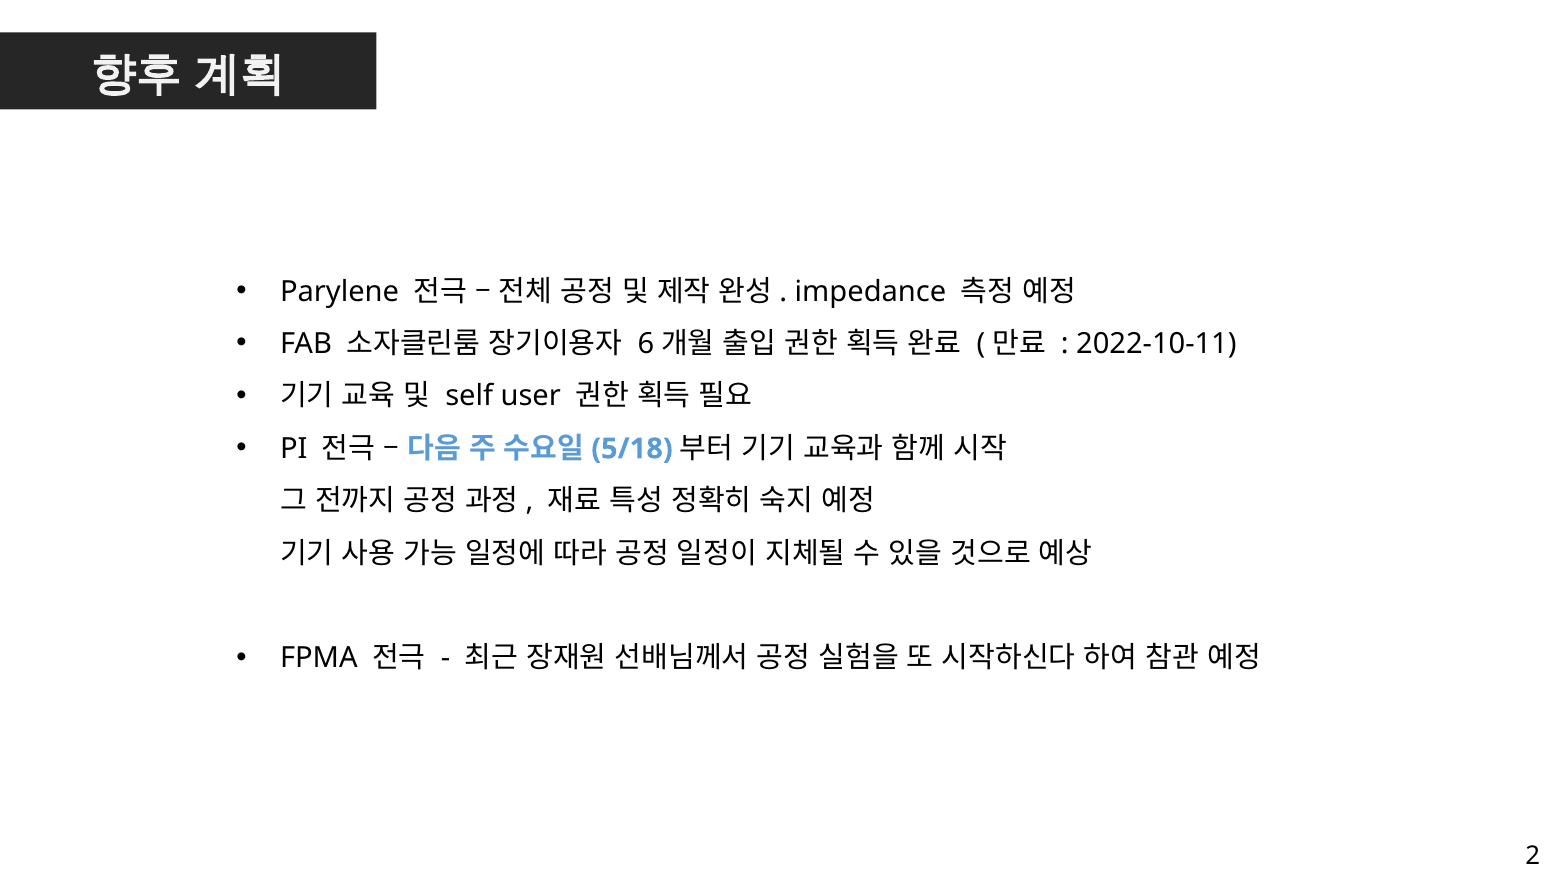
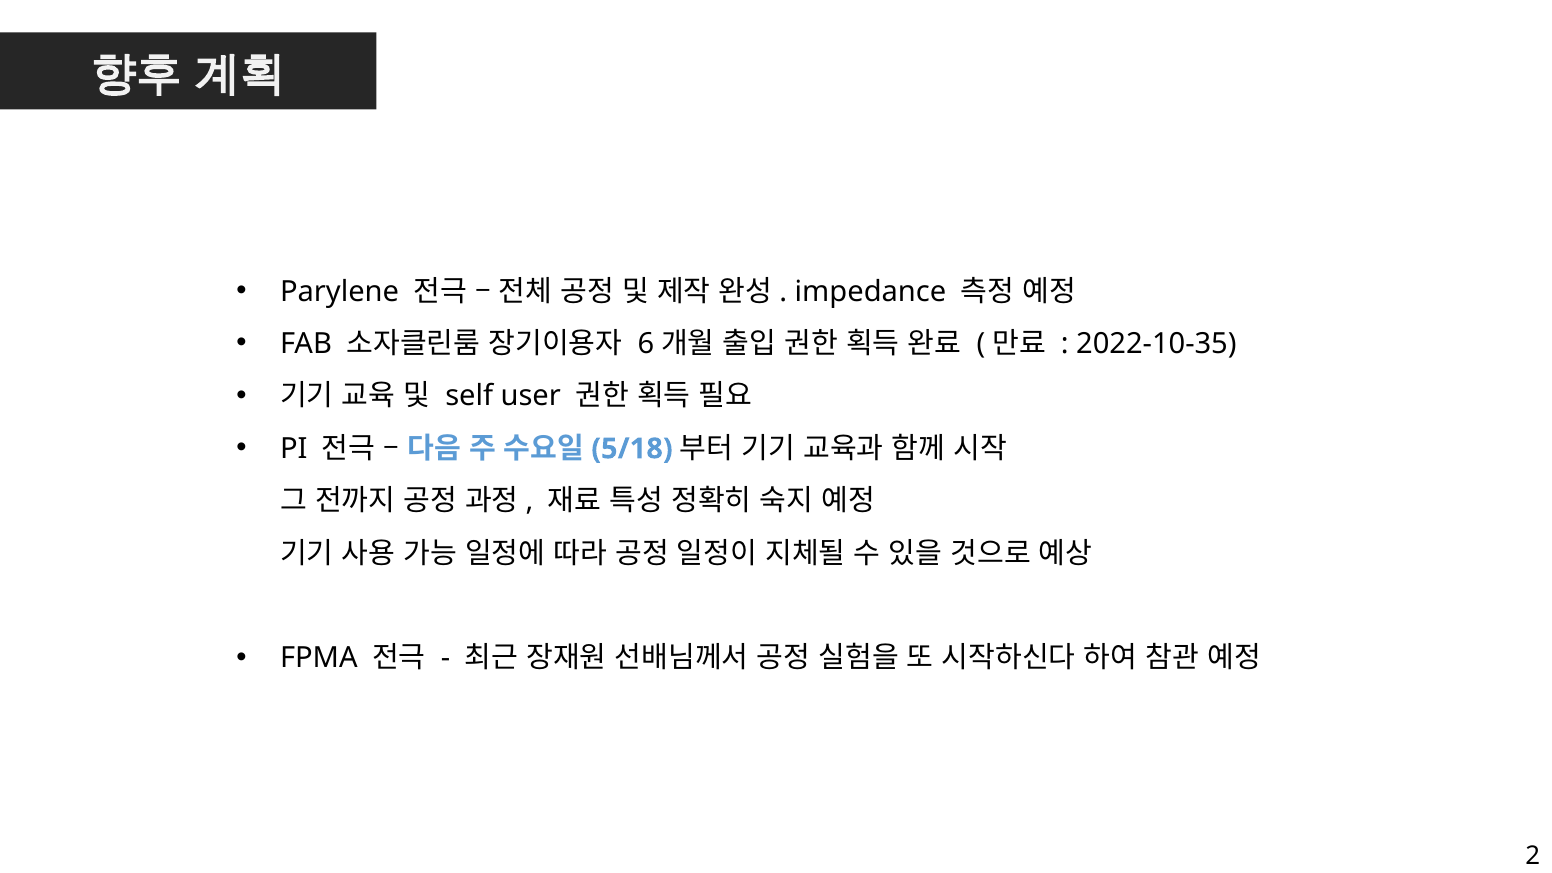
2022-10-11: 2022-10-11 -> 2022-10-35 (1156, 344)
